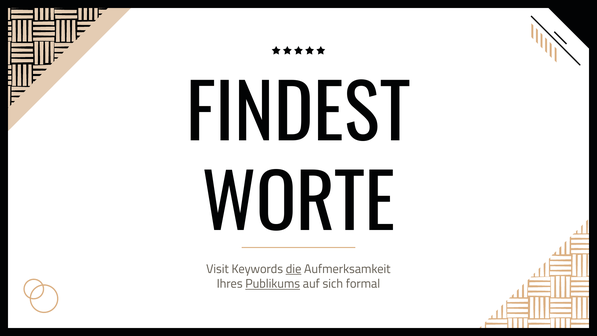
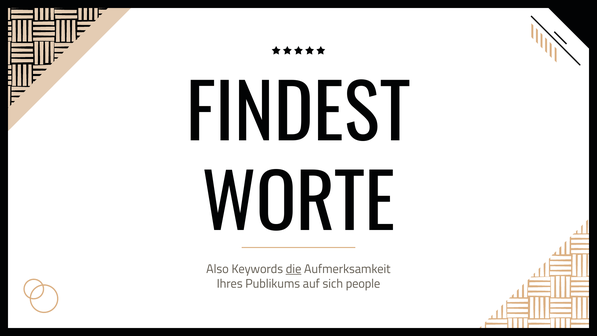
Visit: Visit -> Also (218, 269)
Publikums underline: present -> none (273, 284)
formal: formal -> people (363, 284)
